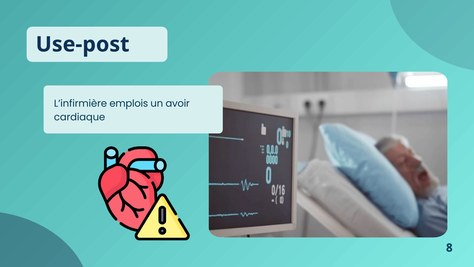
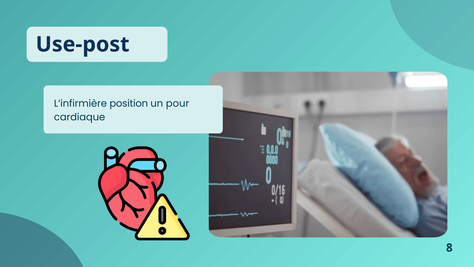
emplois: emplois -> position (129, 103)
avoir: avoir -> pour (178, 103)
